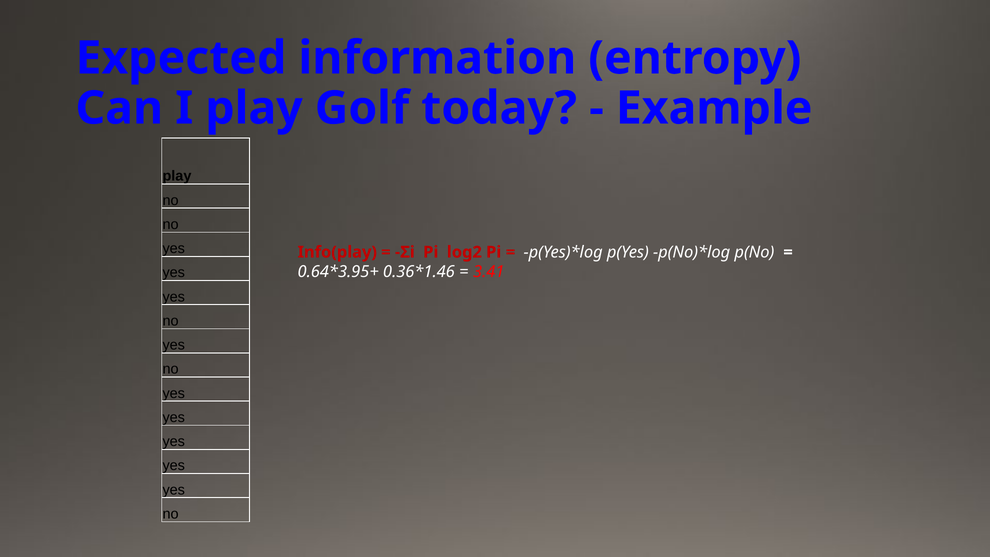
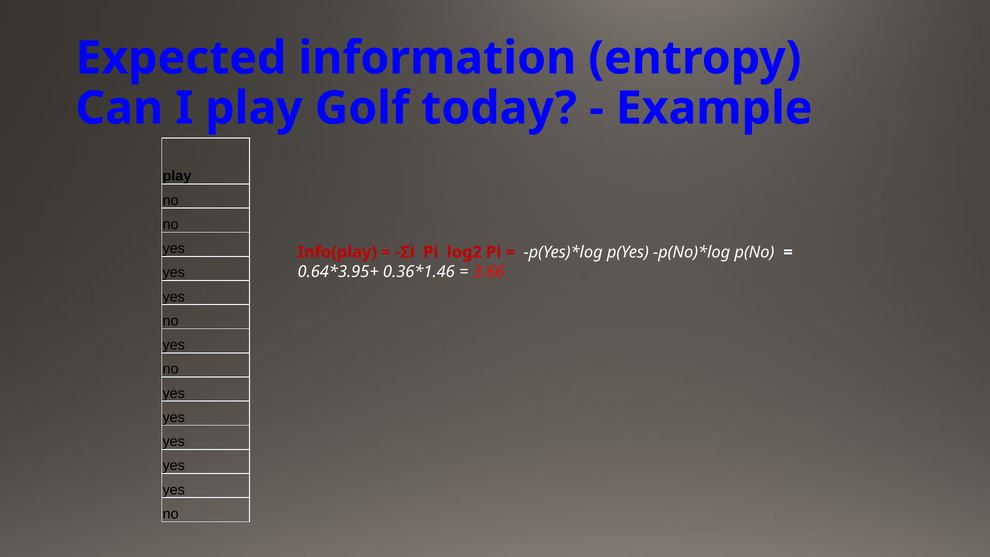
3.41: 3.41 -> 3.66 (489, 272)
